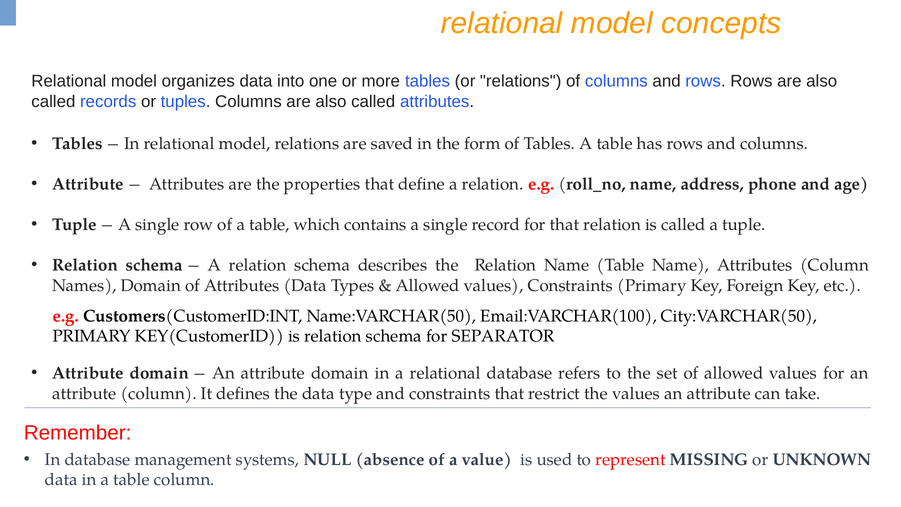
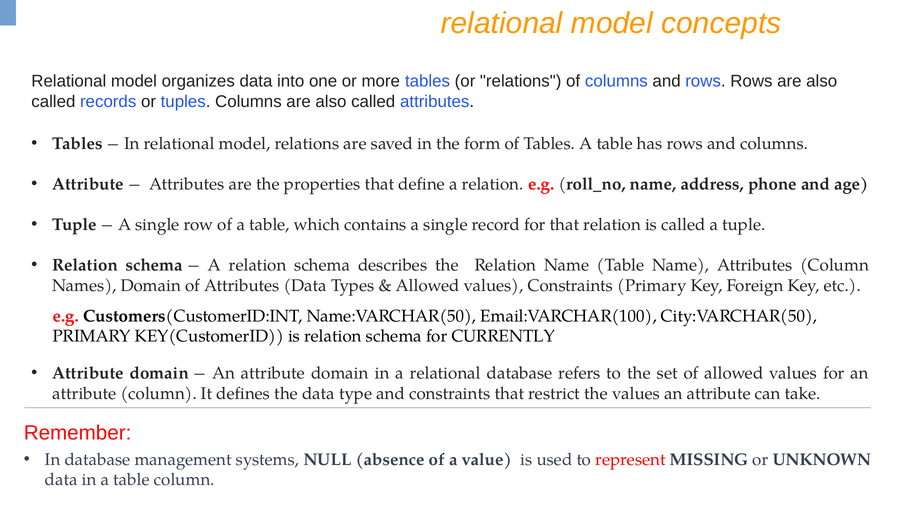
SEPARATOR: SEPARATOR -> CURRENTLY (503, 336)
